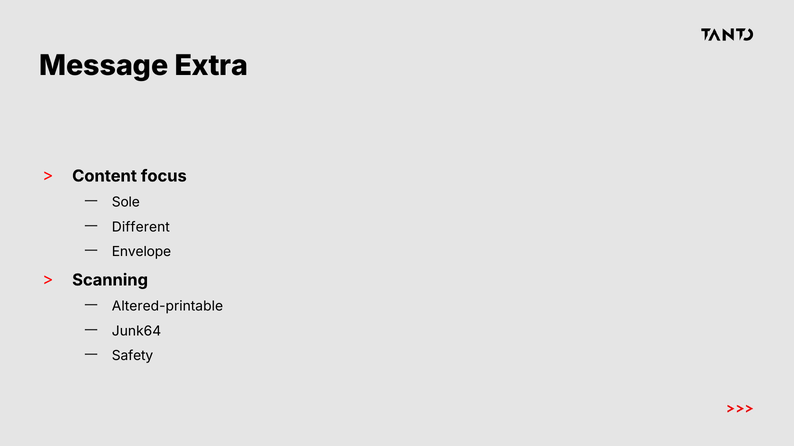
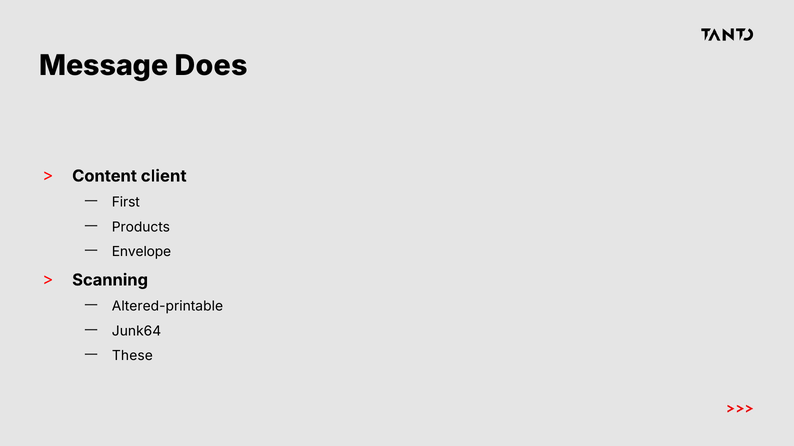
Extra: Extra -> Does (211, 66)
focus: focus -> client (164, 176)
Sole: Sole -> First (126, 203)
Different: Different -> Products (141, 227)
Safety: Safety -> These (132, 356)
